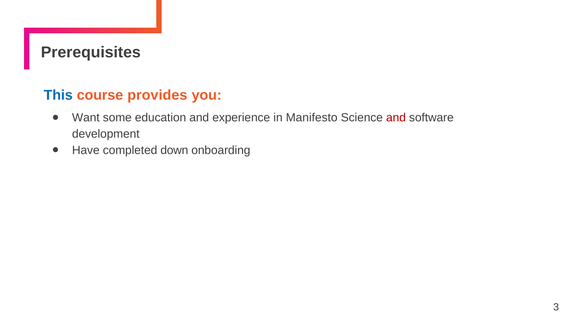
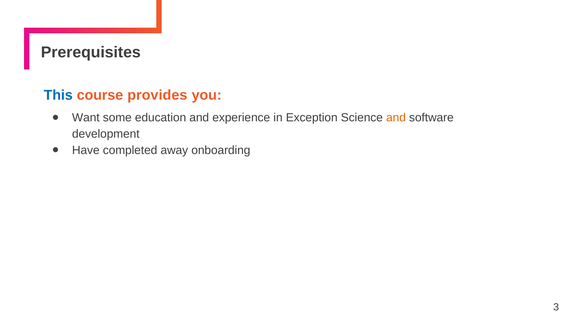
Manifesto: Manifesto -> Exception (312, 117)
and colour: red -> orange (396, 117)
down: down -> away (174, 150)
